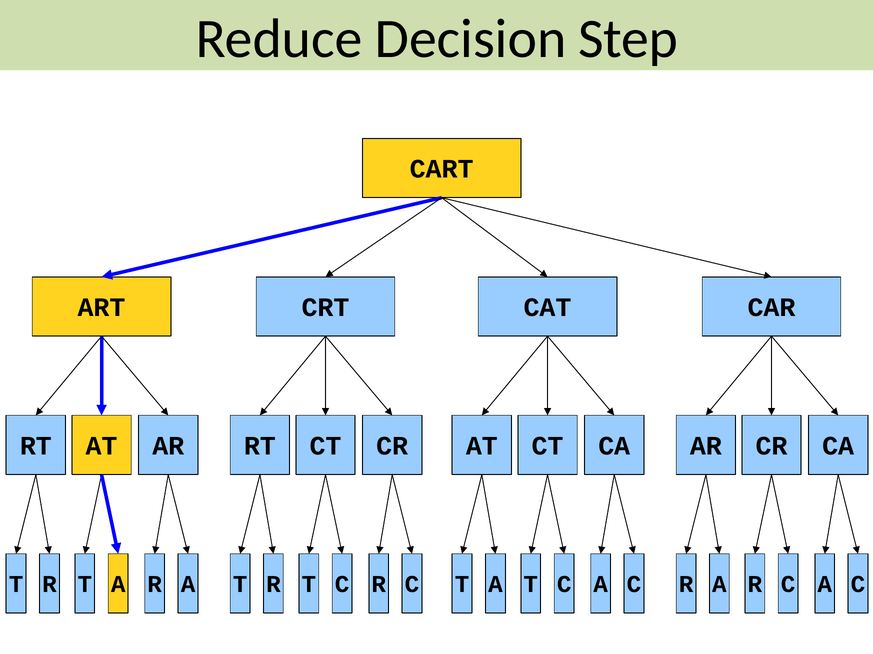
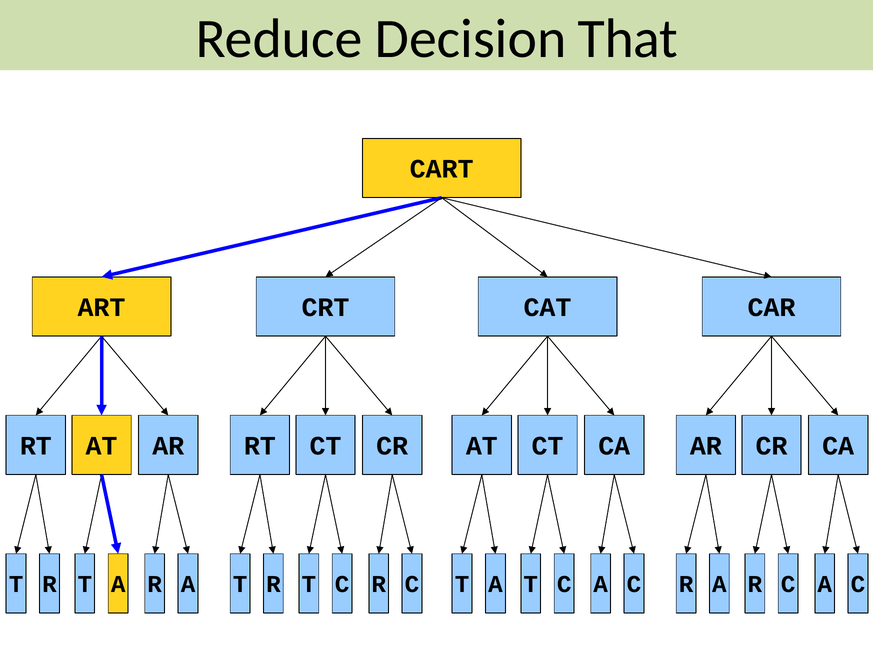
Step: Step -> That (628, 39)
